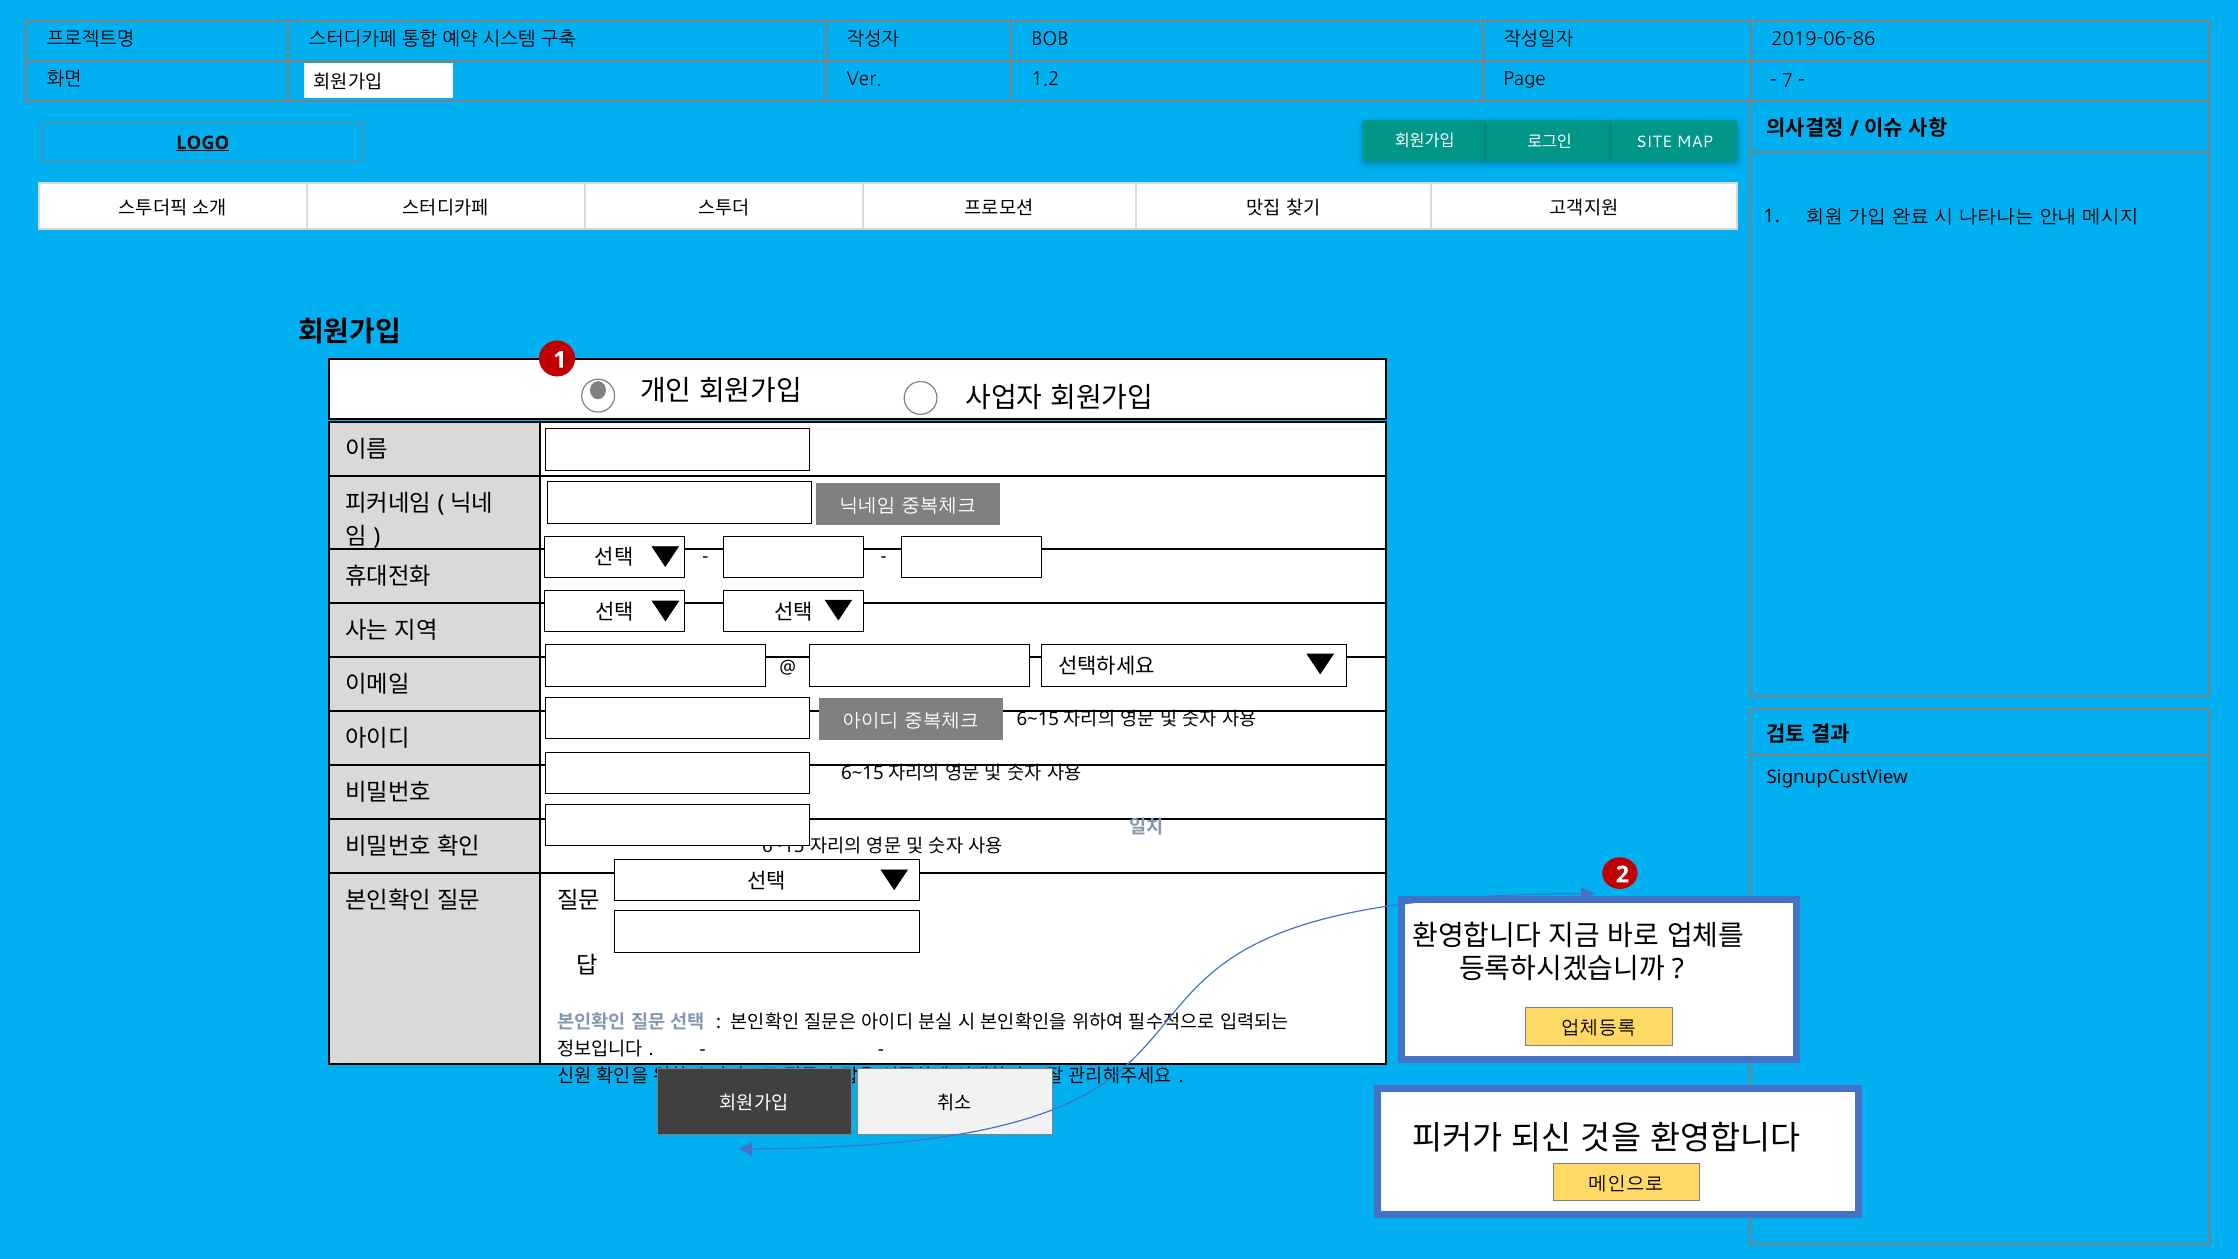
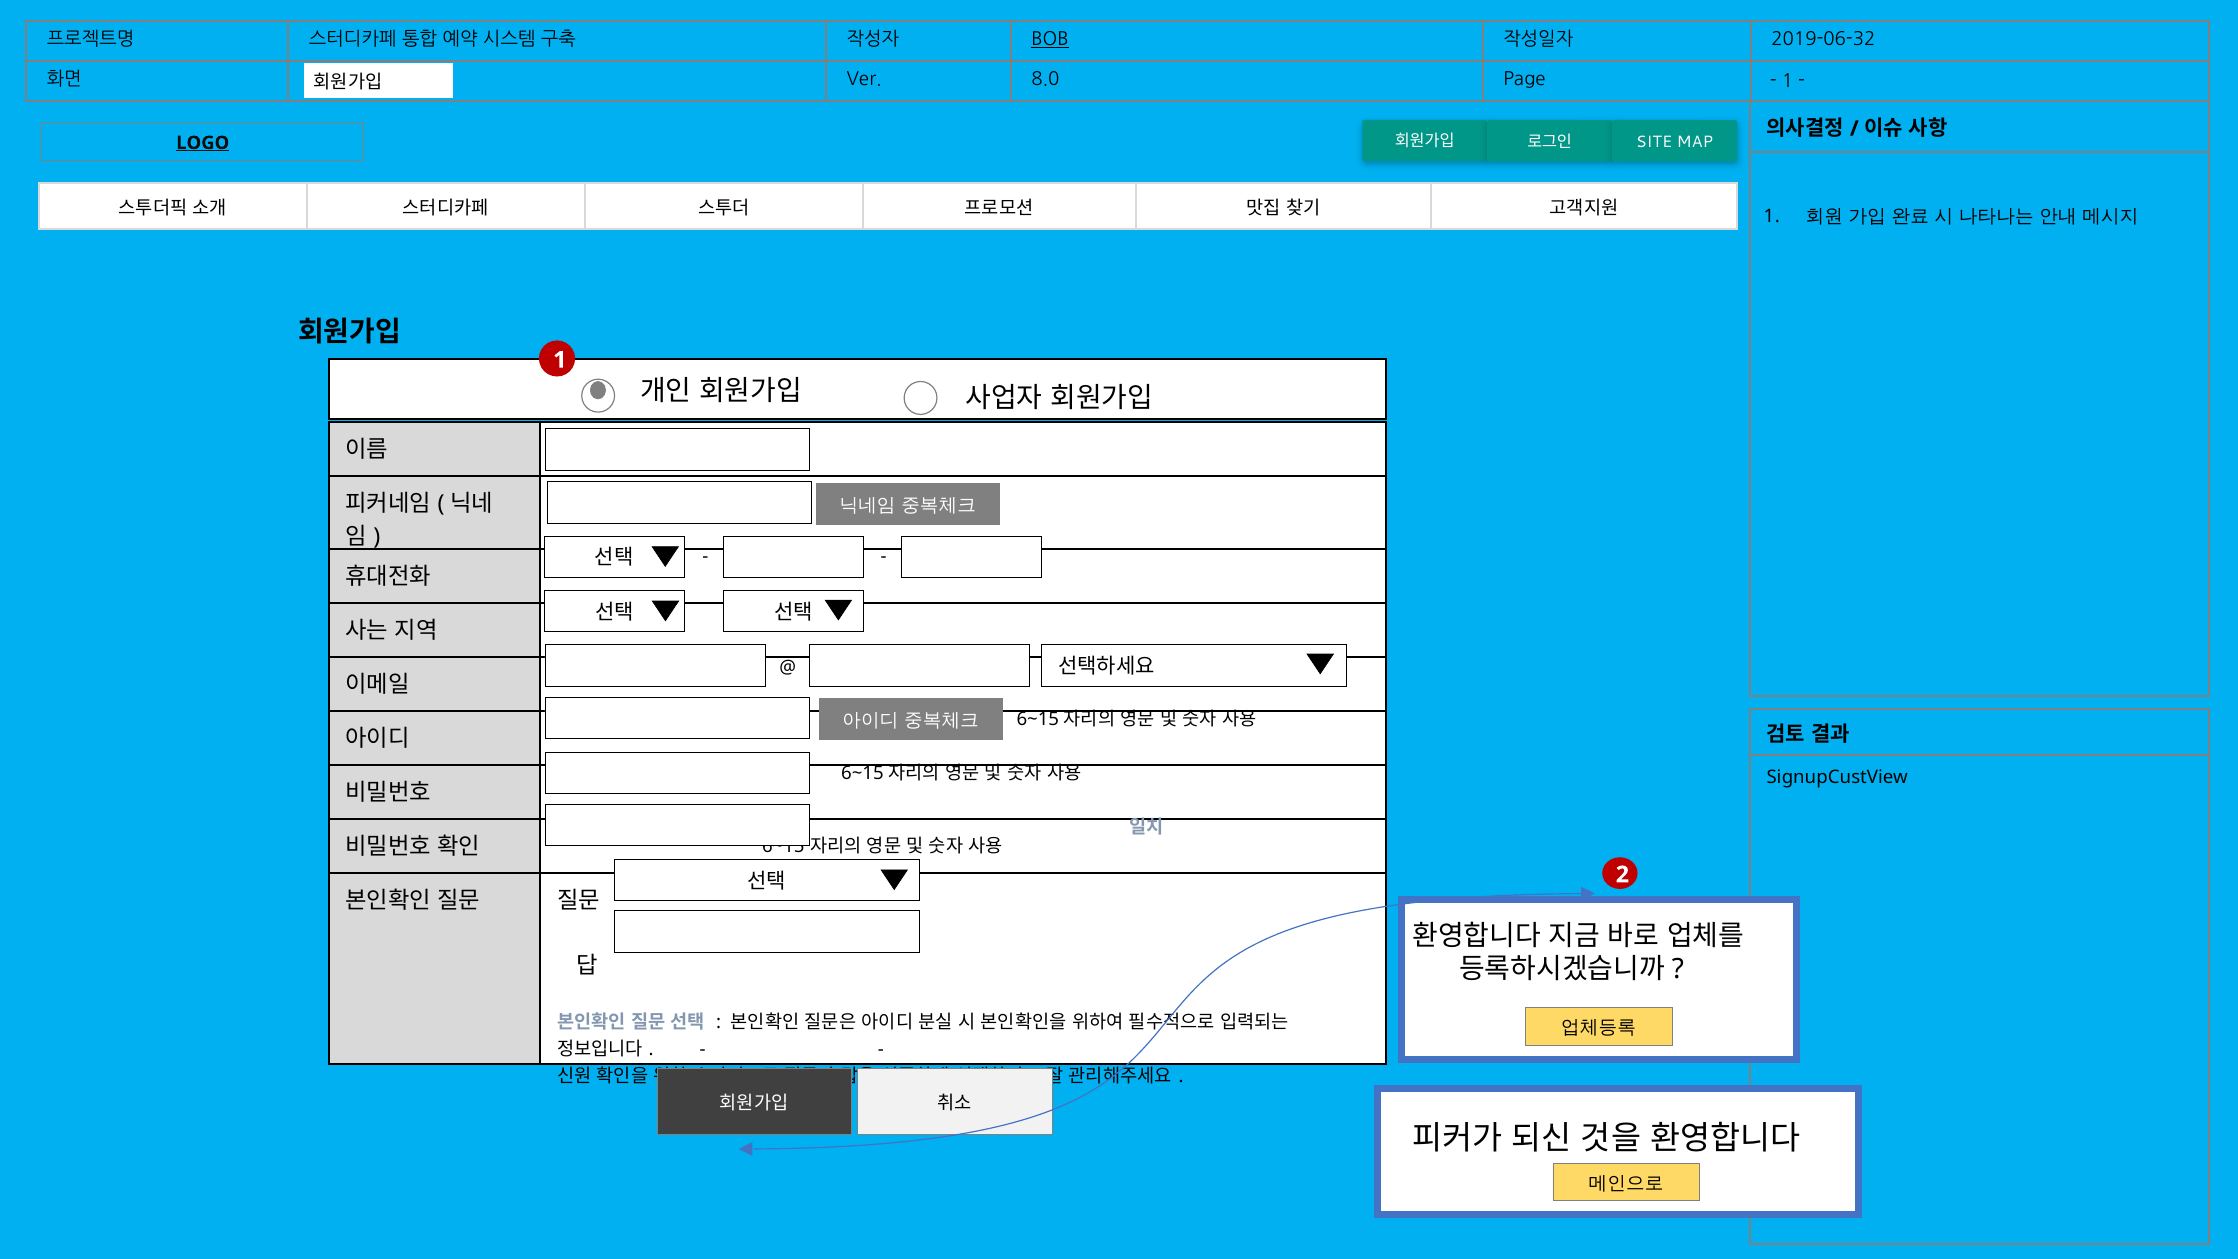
BOB underline: none -> present (1050, 40)
2019-06-86: 2019-06-86 -> 2019-06-32 (1823, 40)
1.2: 1.2 -> 8.0 (1045, 79)
7: 7 -> 1 (1788, 82)
